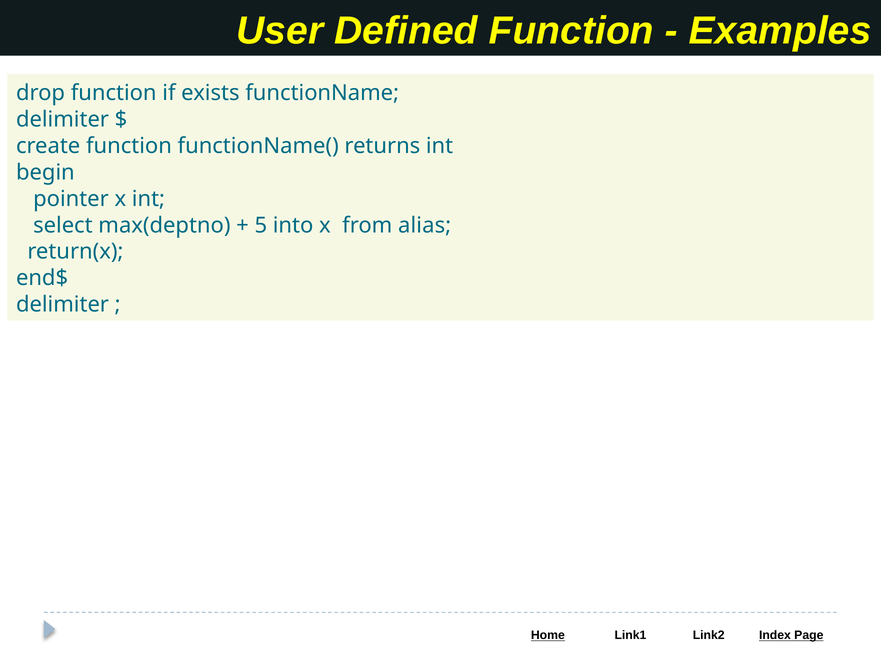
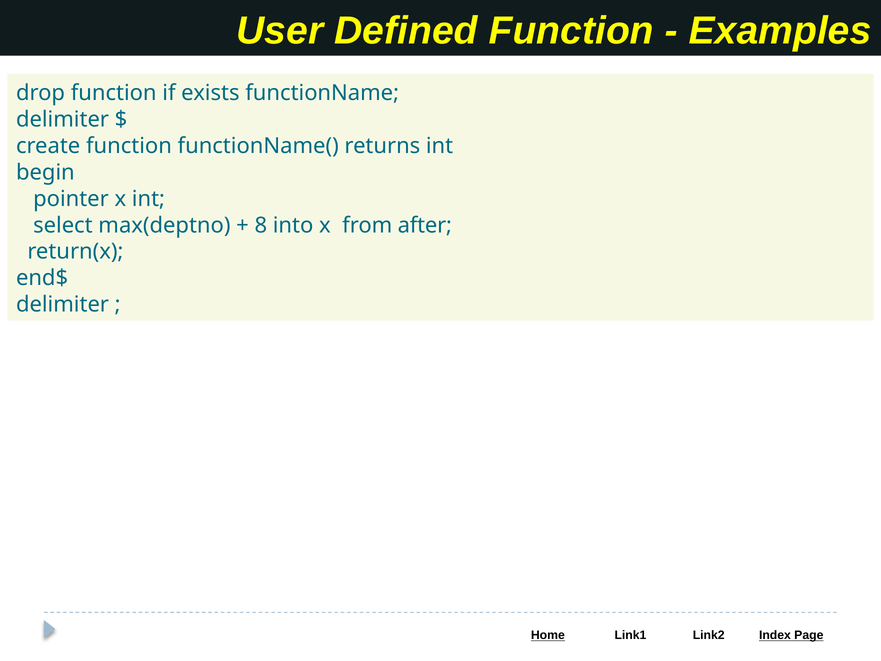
5: 5 -> 8 (261, 225)
alias: alias -> after (425, 225)
